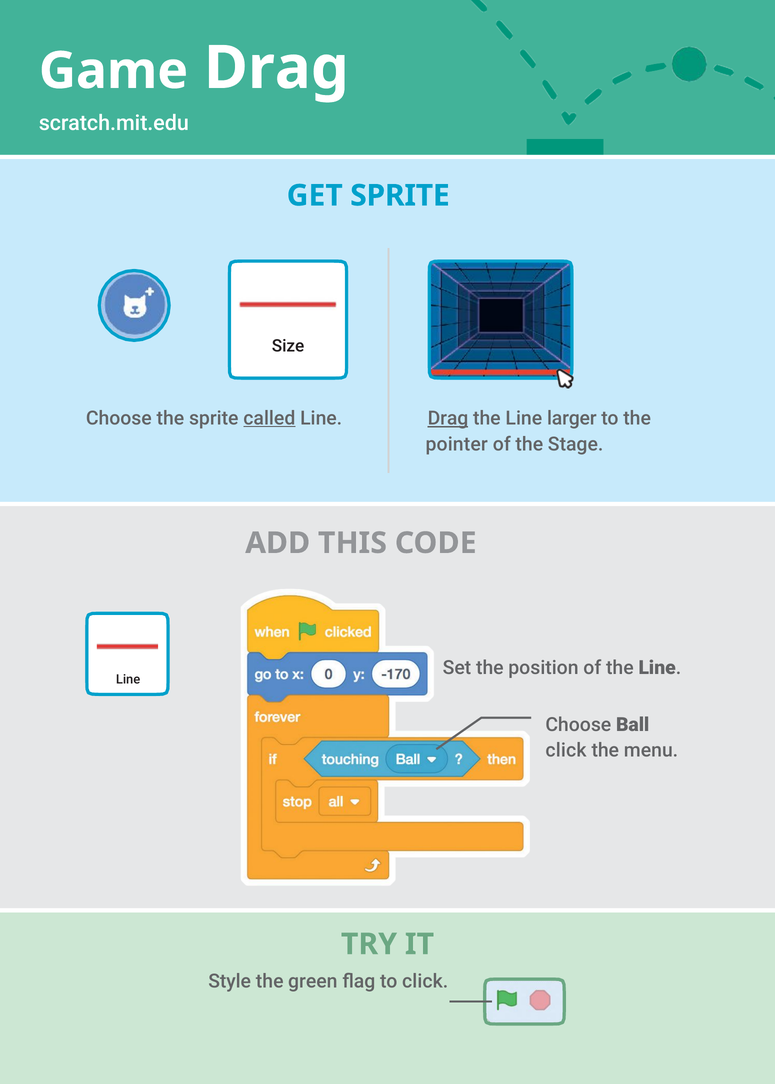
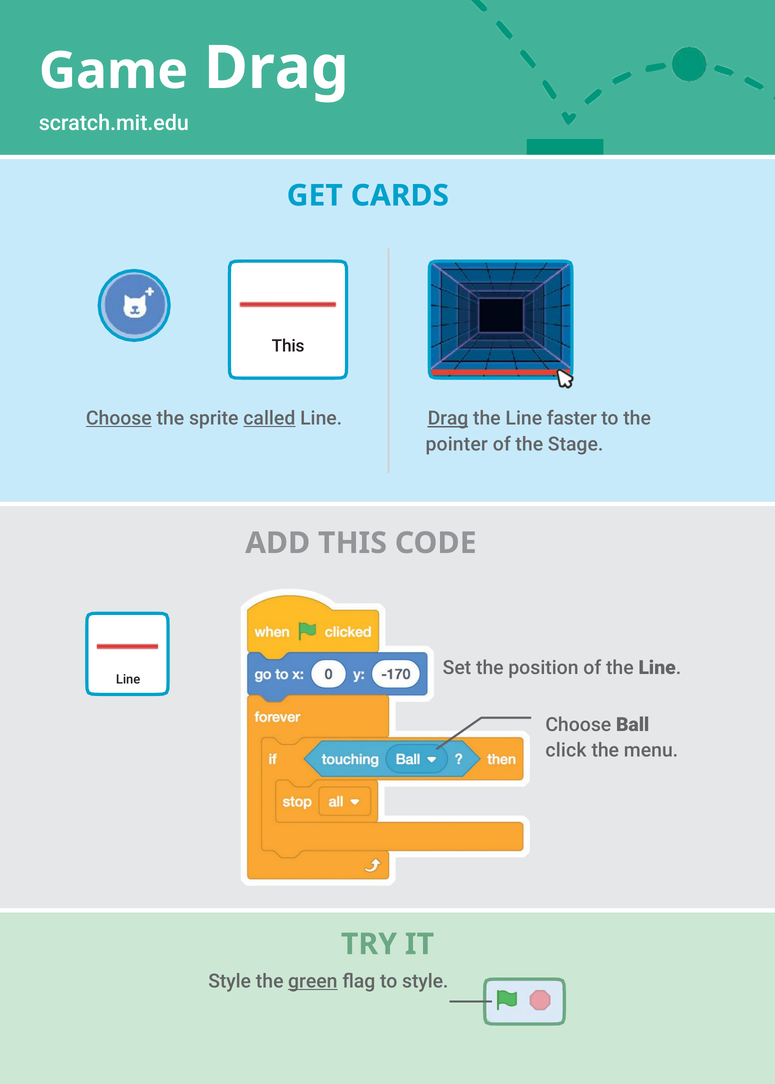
GET SPRITE: SPRITE -> CARDS (400, 196)
Size: Size -> This (288, 347)
Choose underline: none -> present (119, 419)
larger: larger -> faster (572, 419)
green underline: none -> present (313, 982)
to click: click -> style (425, 982)
